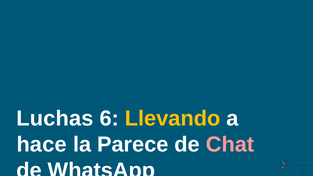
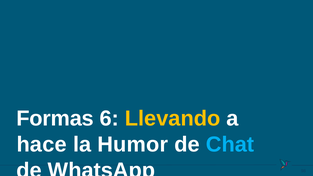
Luchas: Luchas -> Formas (55, 118)
Parece: Parece -> Humor (133, 145)
Chat colour: pink -> light blue (230, 145)
